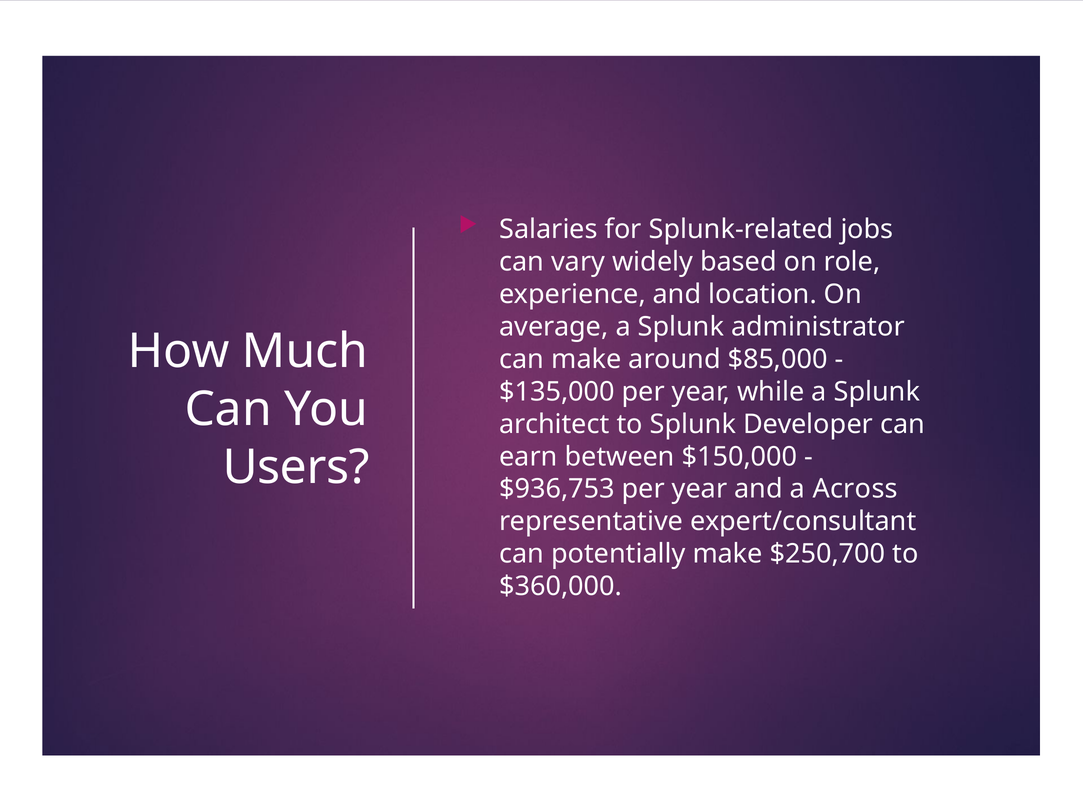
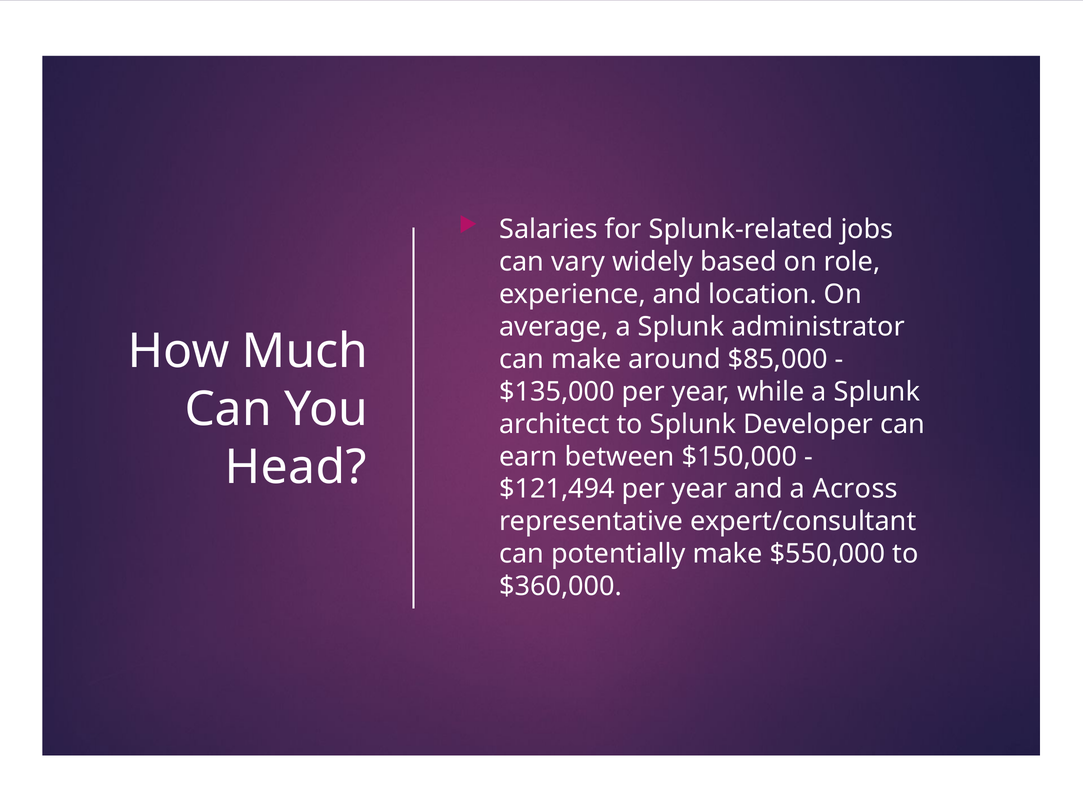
Users: Users -> Head (296, 467)
$936,753: $936,753 -> $121,494 (557, 489)
$250,700: $250,700 -> $550,000 (828, 554)
